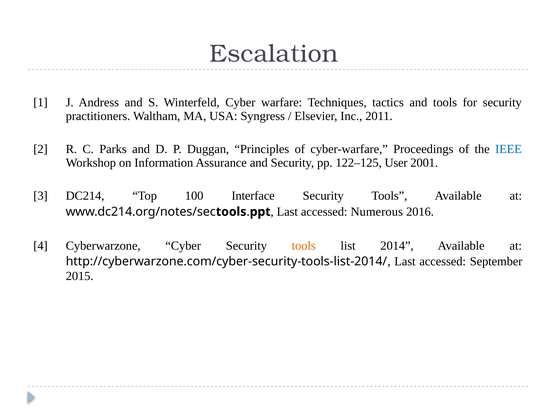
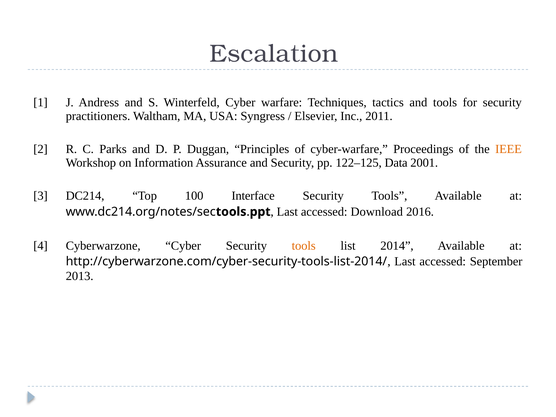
IEEE colour: blue -> orange (509, 149)
User: User -> Data (396, 163)
Numerous: Numerous -> Download (377, 212)
2015: 2015 -> 2013 (80, 276)
